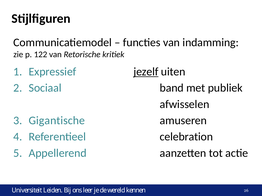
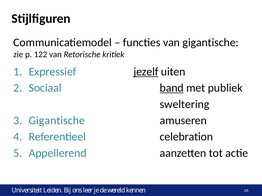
van indamming: indamming -> gigantische (211, 43)
band underline: none -> present (172, 88)
afwisselen: afwisselen -> sweltering (185, 104)
